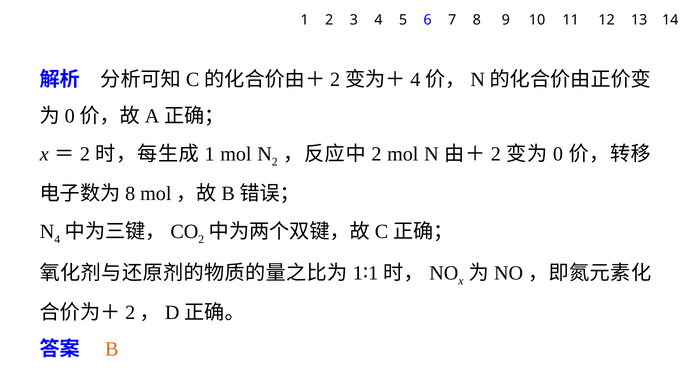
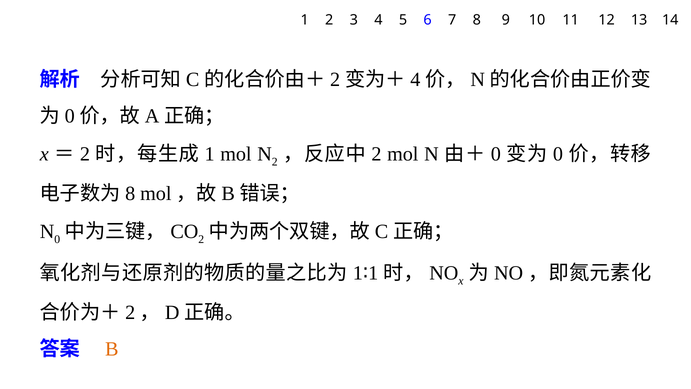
2: 2 -> 0 (496, 154)
4: 4 -> 0 (57, 239)
